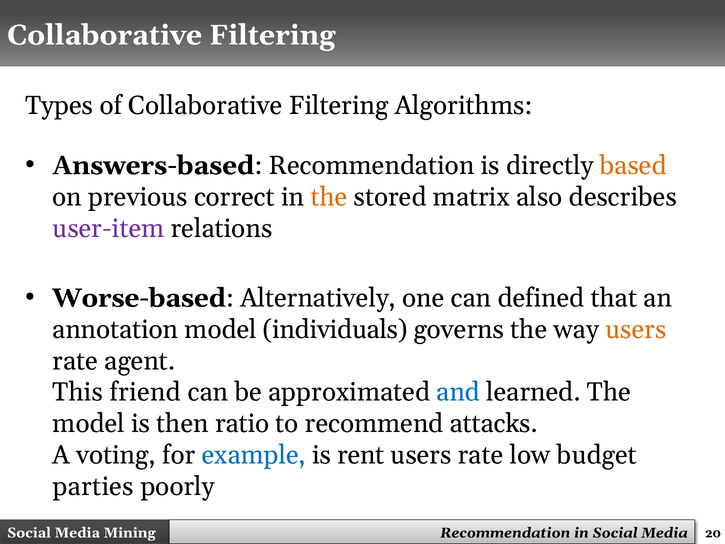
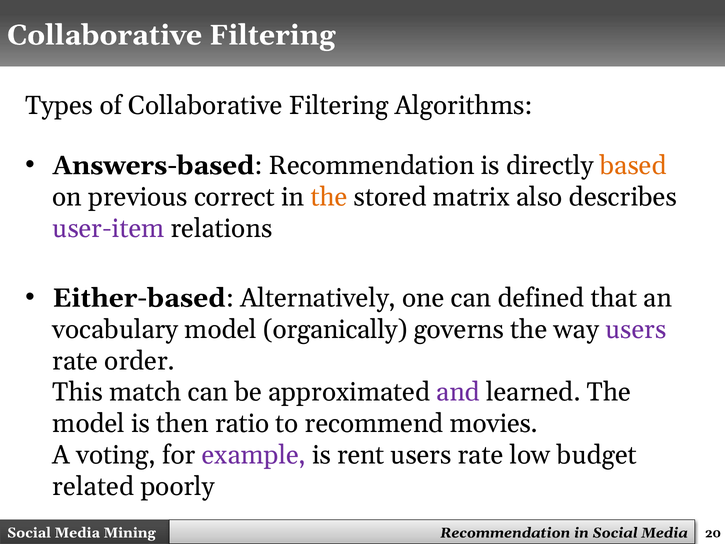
Worse-based: Worse-based -> Either-based (139, 298)
annotation: annotation -> vocabulary (115, 329)
individuals: individuals -> organically (335, 329)
users colour: orange -> purple (636, 329)
agent: agent -> order (140, 361)
friend: friend -> match (145, 392)
and colour: blue -> purple (458, 392)
attacks: attacks -> movies (494, 424)
example colour: blue -> purple (254, 455)
parties: parties -> related (93, 486)
